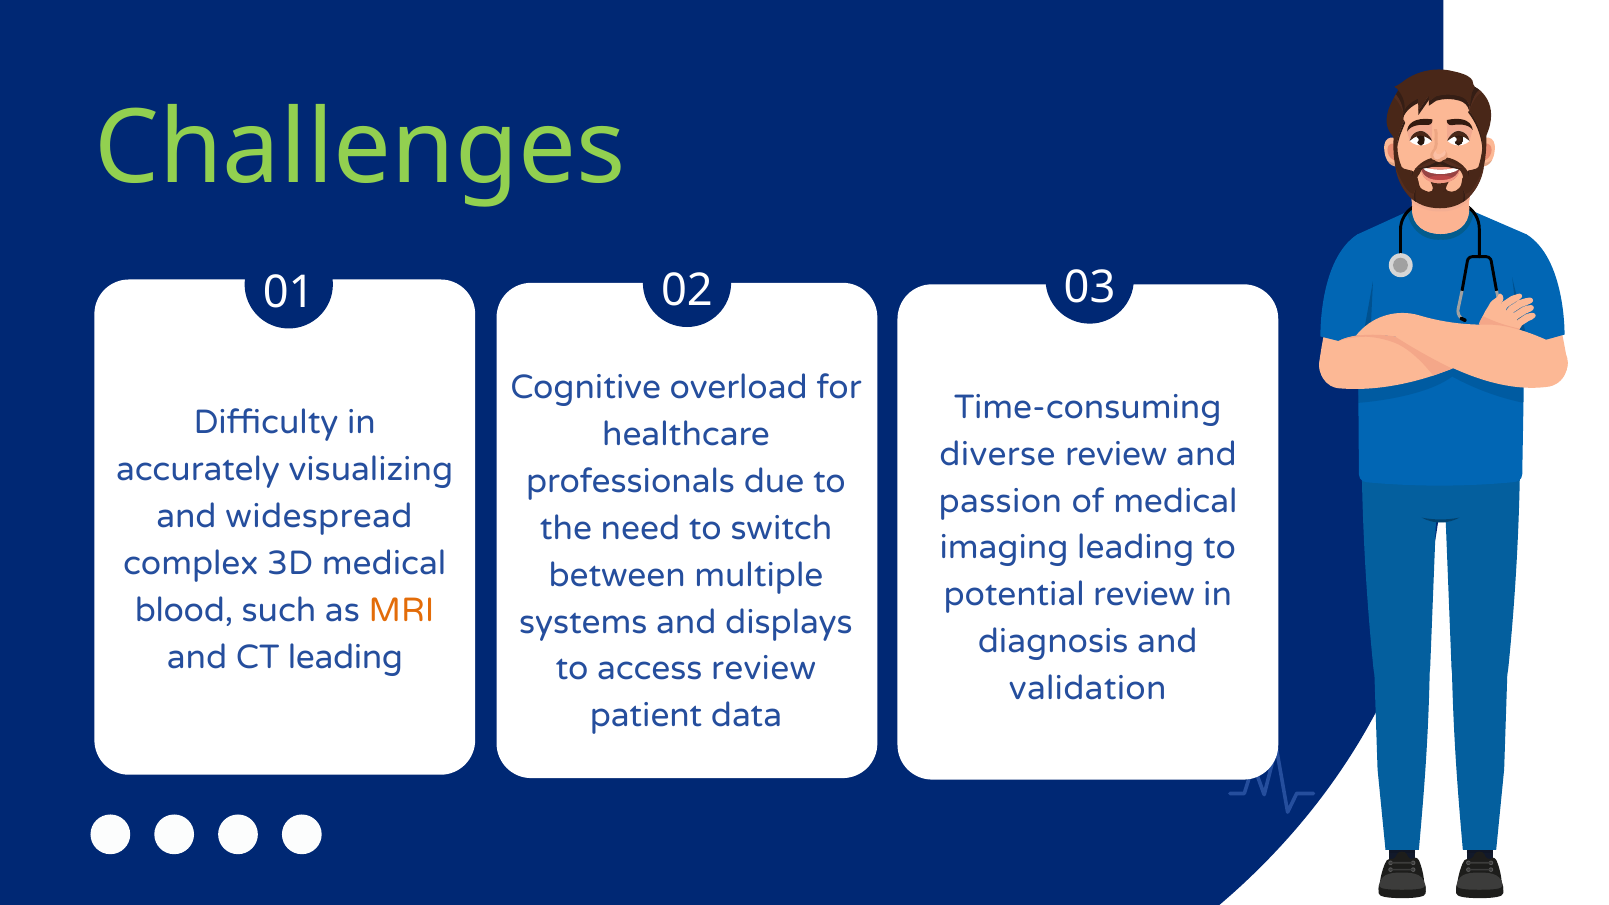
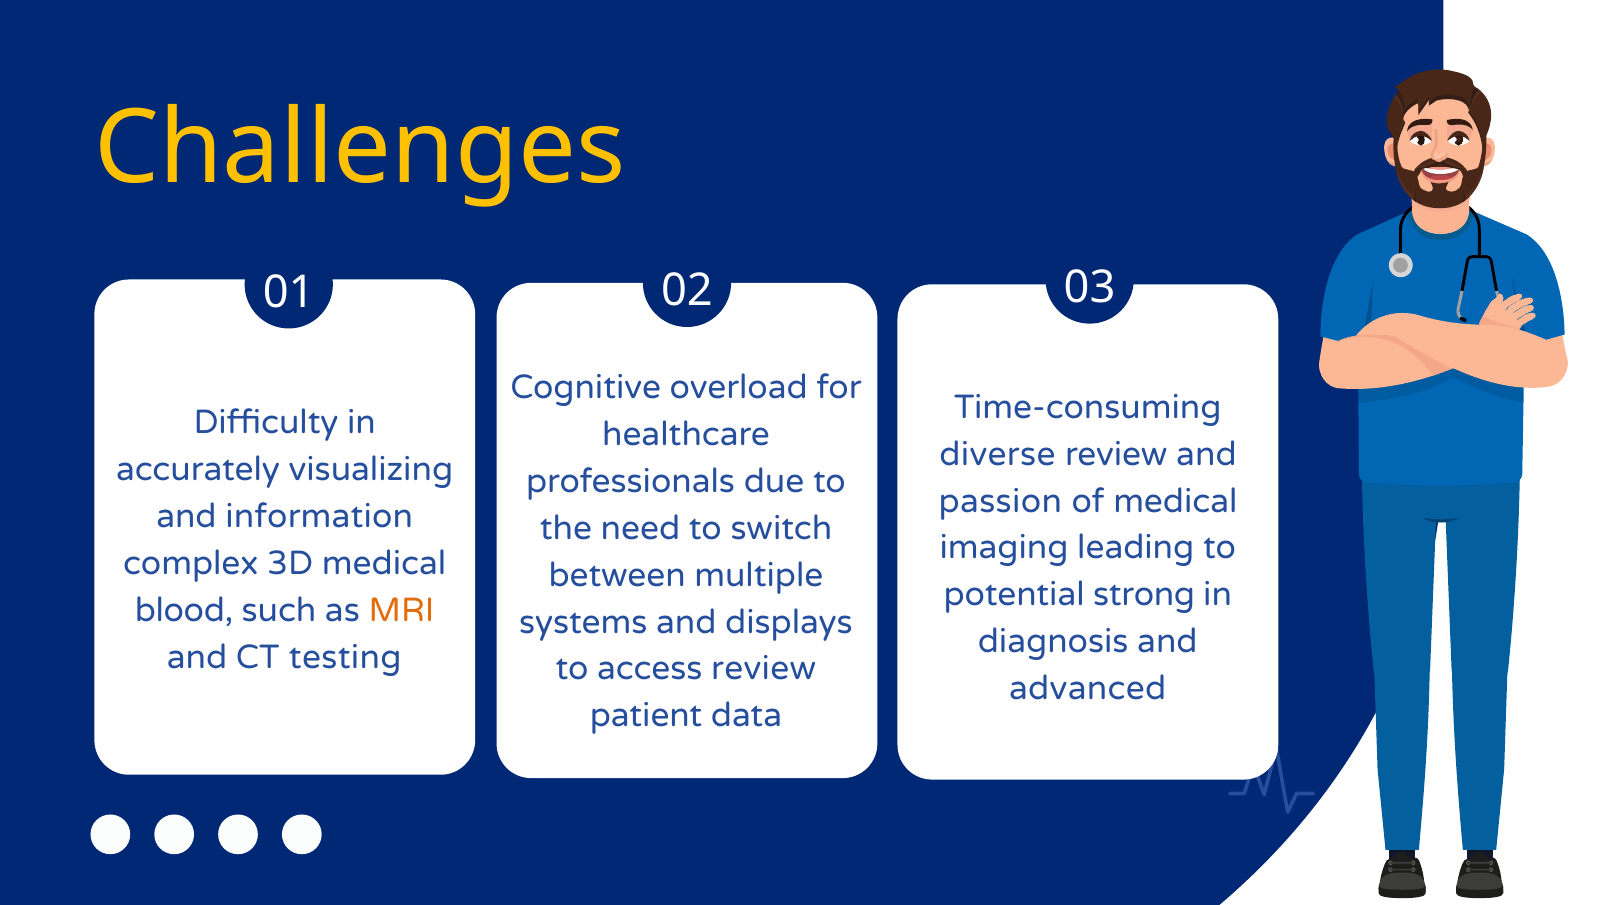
Challenges colour: light green -> yellow (360, 148)
widespread: widespread -> information (319, 516)
potential review: review -> strong (1144, 595)
CT leading: leading -> testing (345, 657)
validation: validation -> advanced (1088, 689)
